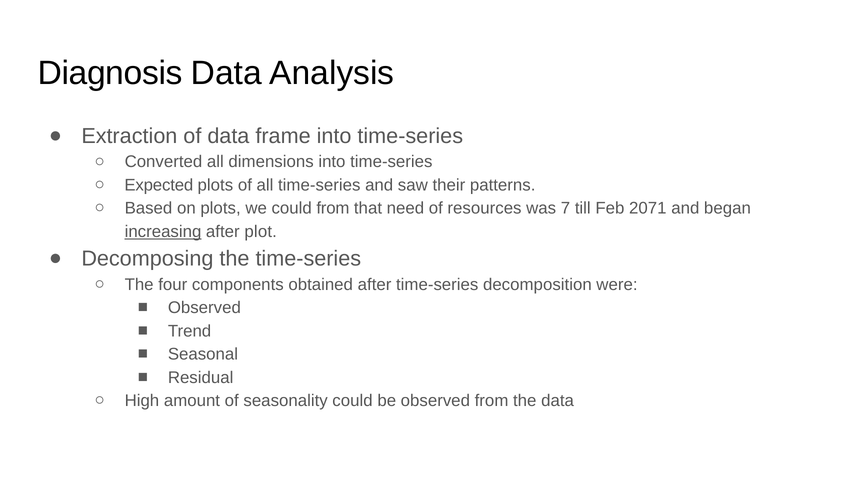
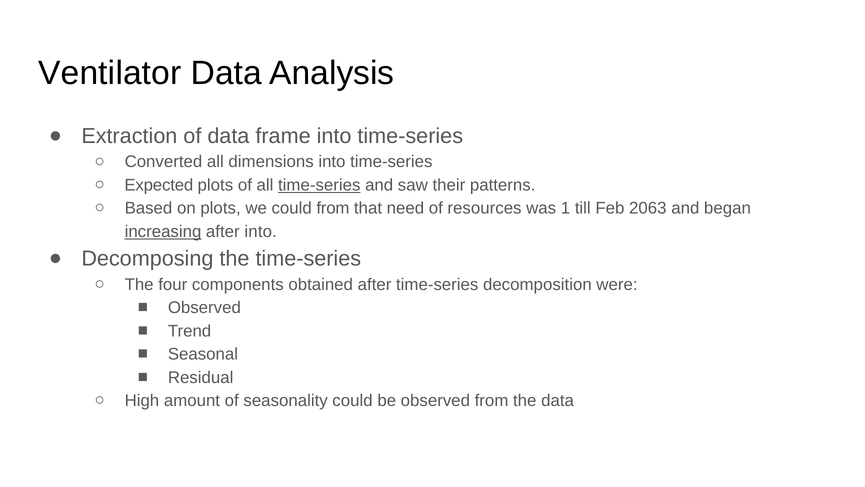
Diagnosis: Diagnosis -> Ventilator (110, 73)
time-series underline: none -> present (319, 185)
7: 7 -> 1 (565, 208)
2071: 2071 -> 2063 (648, 208)
after plot: plot -> into (261, 231)
